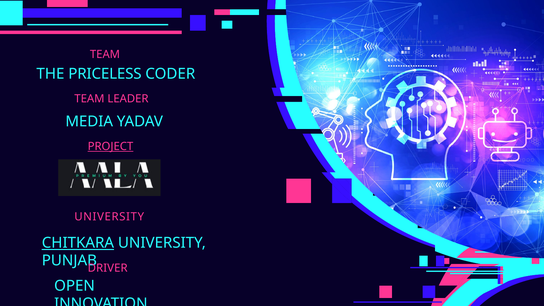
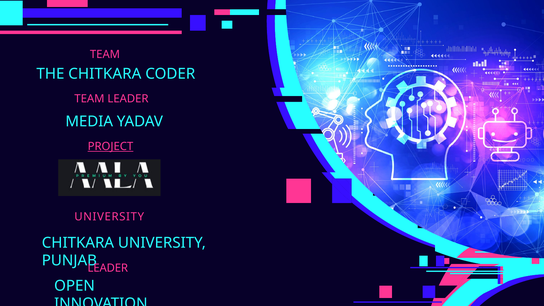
THE PRICELESS: PRICELESS -> CHITKARA (105, 74)
CHITKARA underline: present -> none (78, 243)
DRIVER: DRIVER -> LEADER (108, 268)
